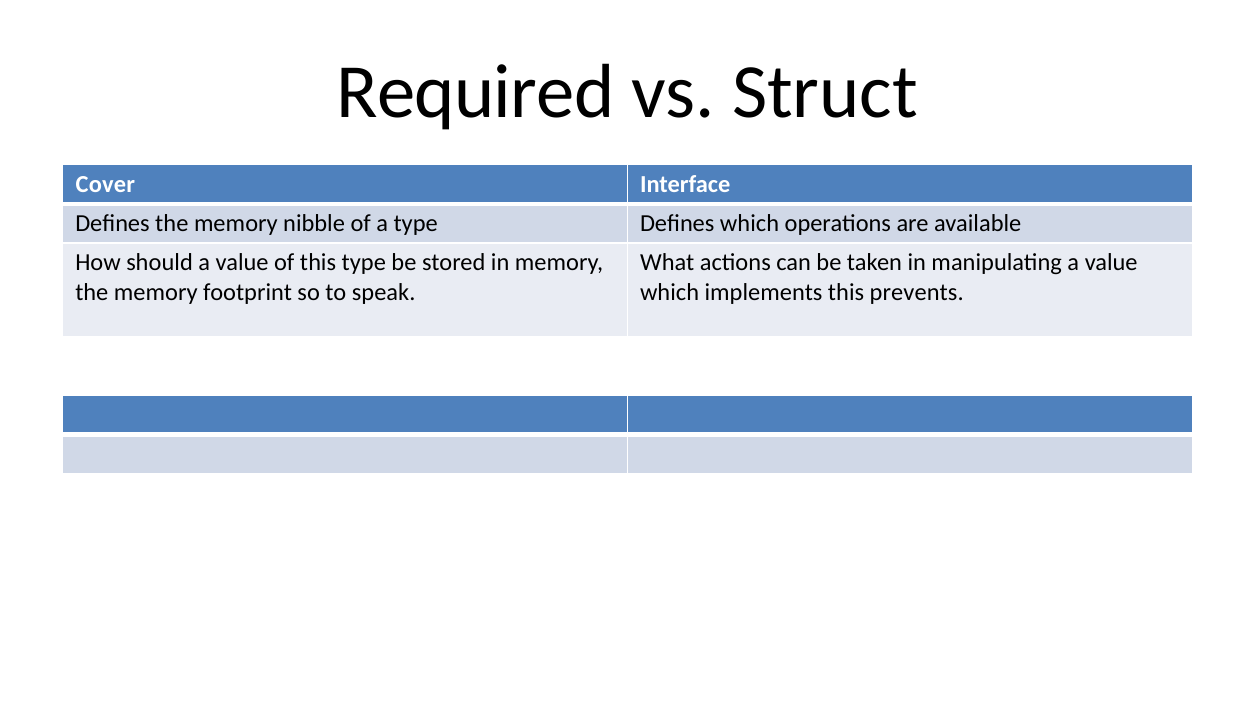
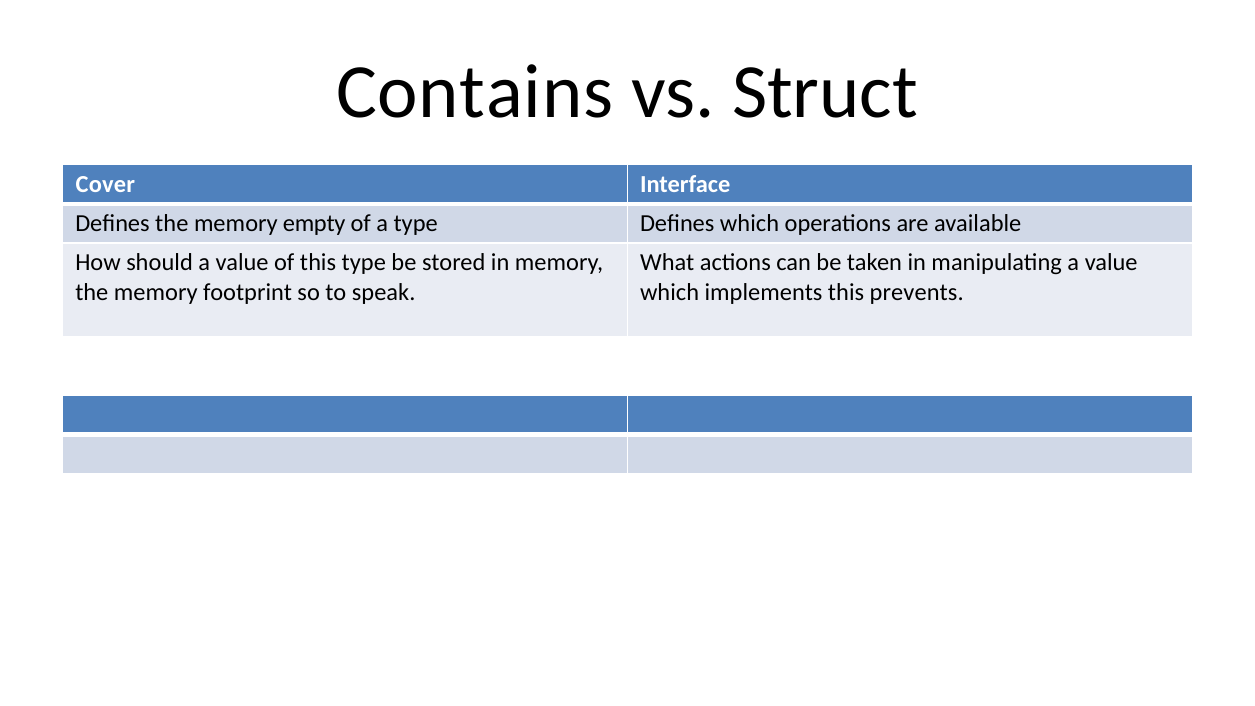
Required: Required -> Contains (475, 92)
nibble: nibble -> empty (314, 224)
